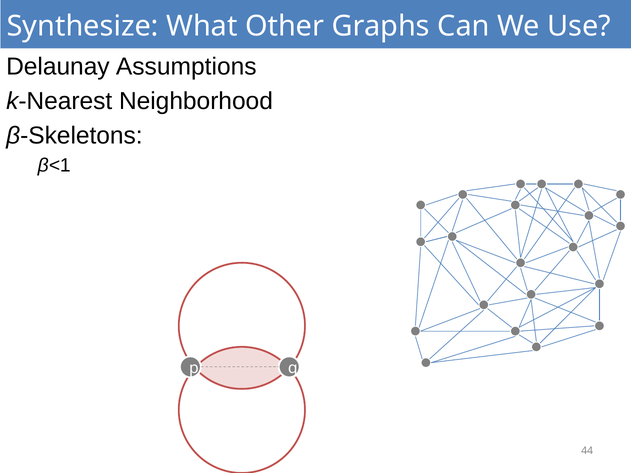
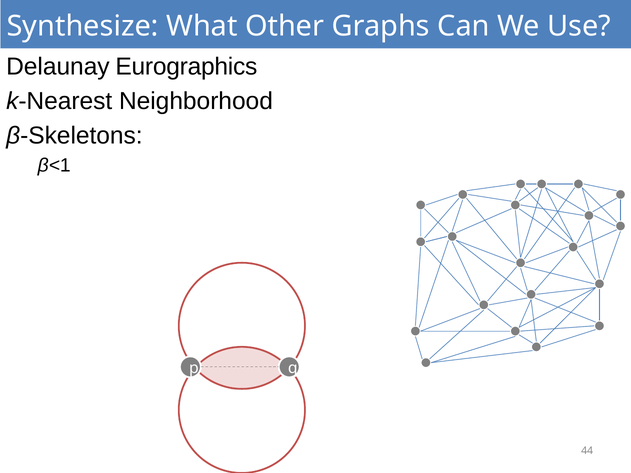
Assumptions: Assumptions -> Eurographics (186, 67)
